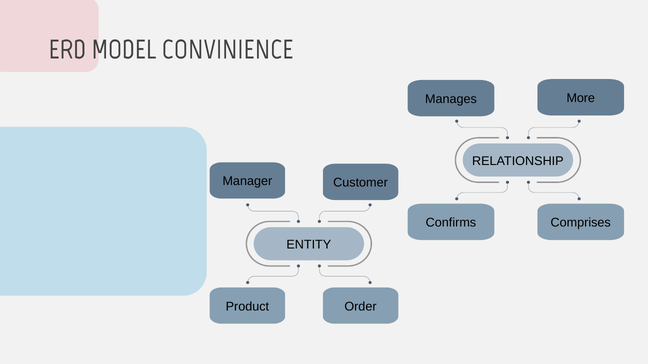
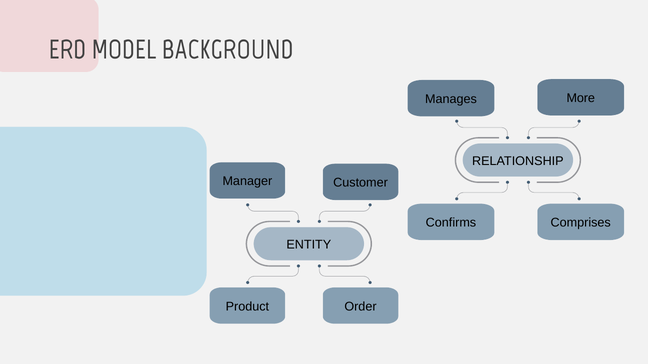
CONVINIENCE: CONVINIENCE -> BACKGROUND (228, 50)
